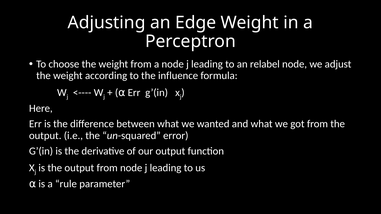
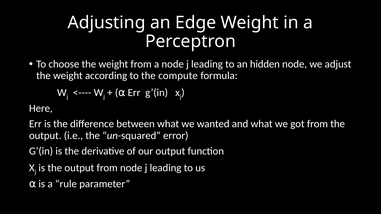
relabel: relabel -> hidden (265, 64)
influence: influence -> compute (178, 76)
